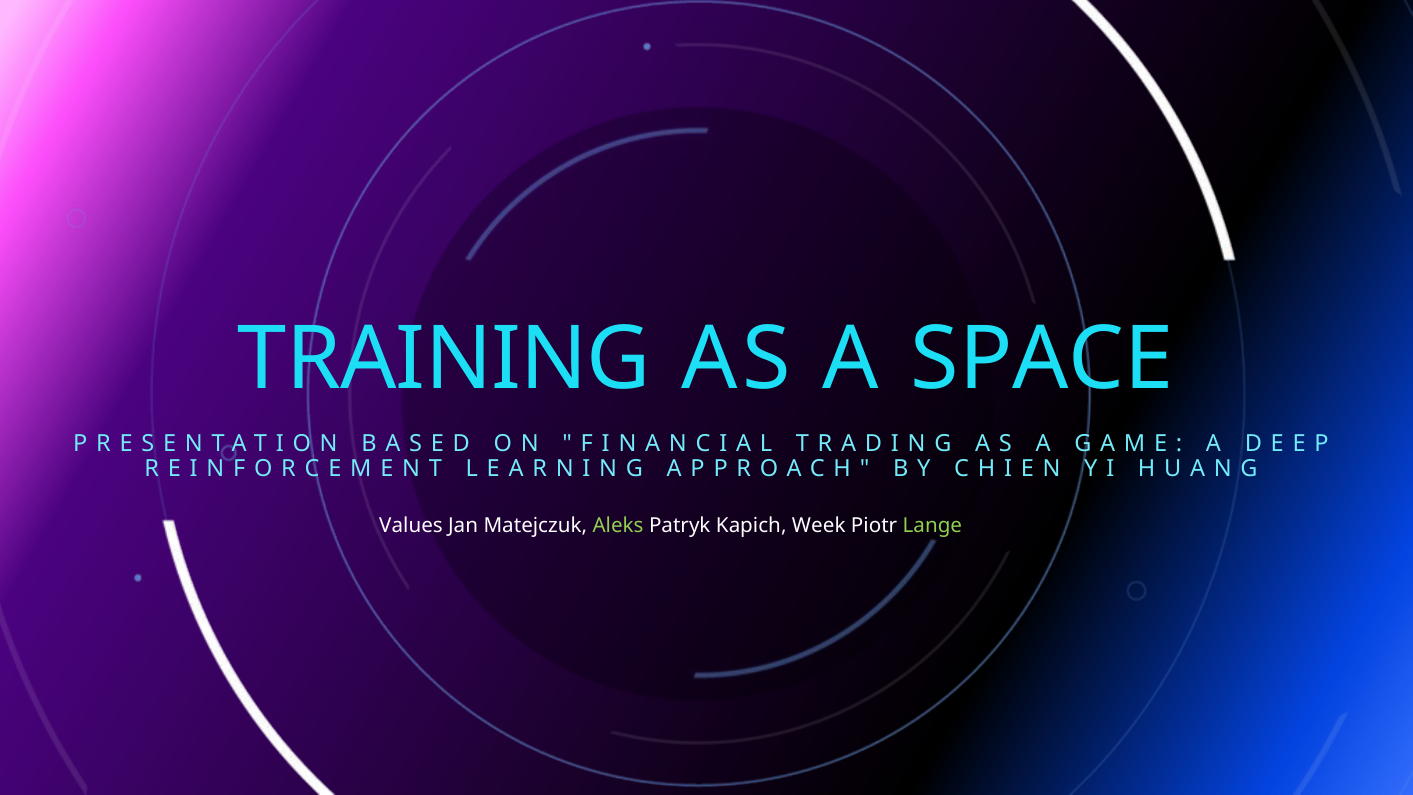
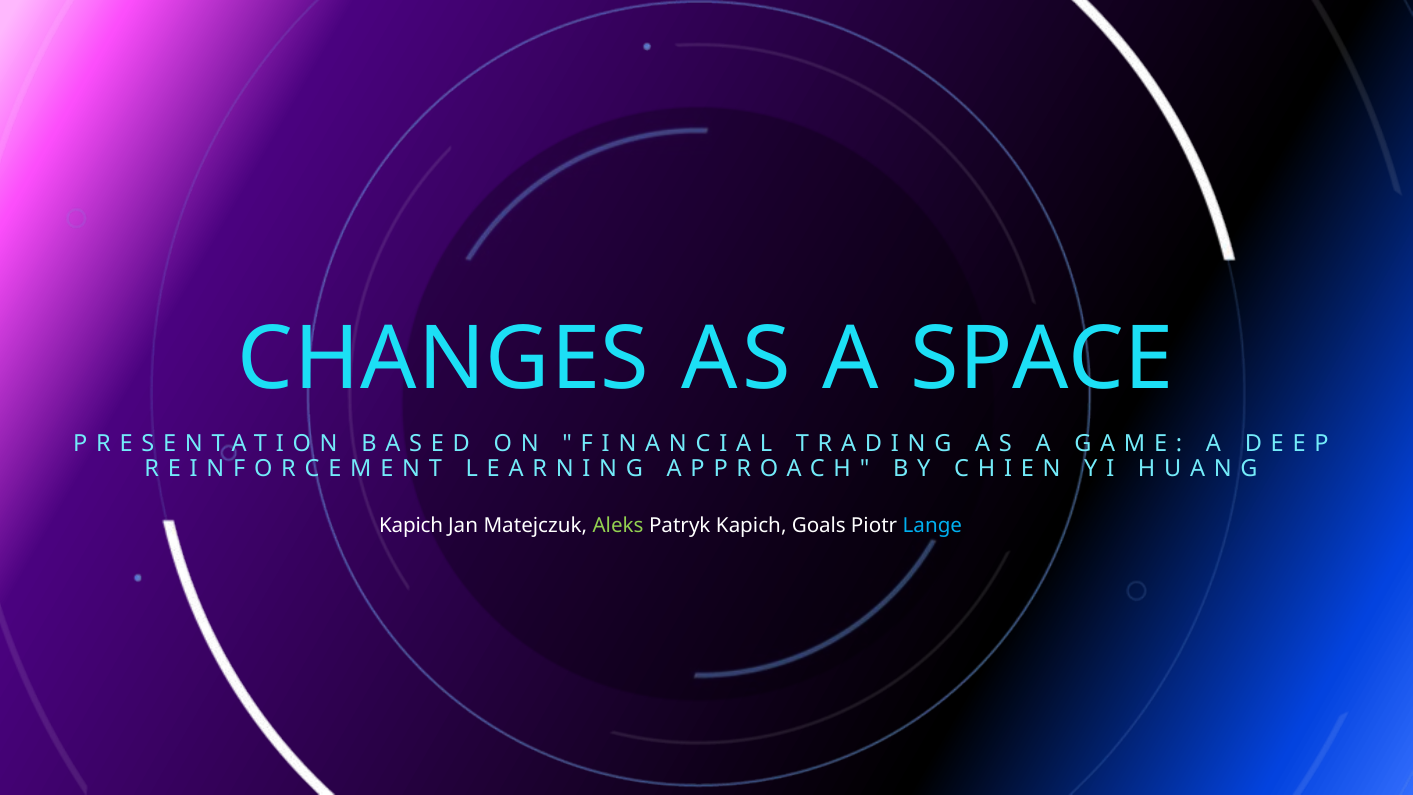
TRAINING: TRAINING -> CHANGES (444, 360)
Values: Values -> Kapich (411, 525)
Week: Week -> Goals (819, 525)
Lange colour: light green -> light blue (932, 525)
